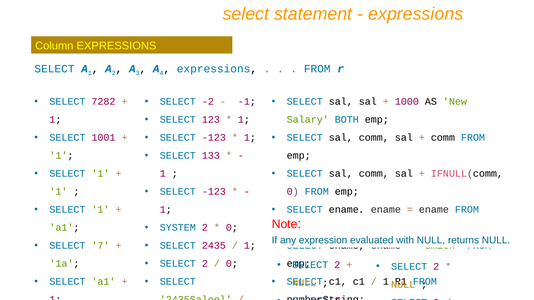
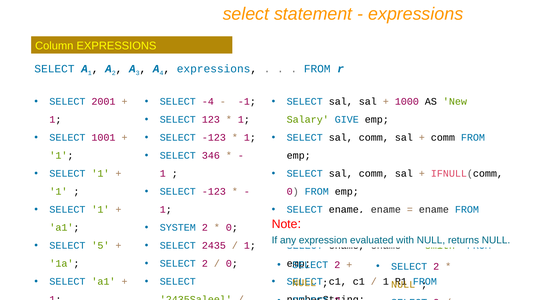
7282: 7282 -> 2001 (103, 102)
-2: -2 -> -4 (208, 102)
BOTH: BOTH -> GIVE (347, 120)
133: 133 -> 346 (211, 156)
7: 7 -> 5 (100, 246)
